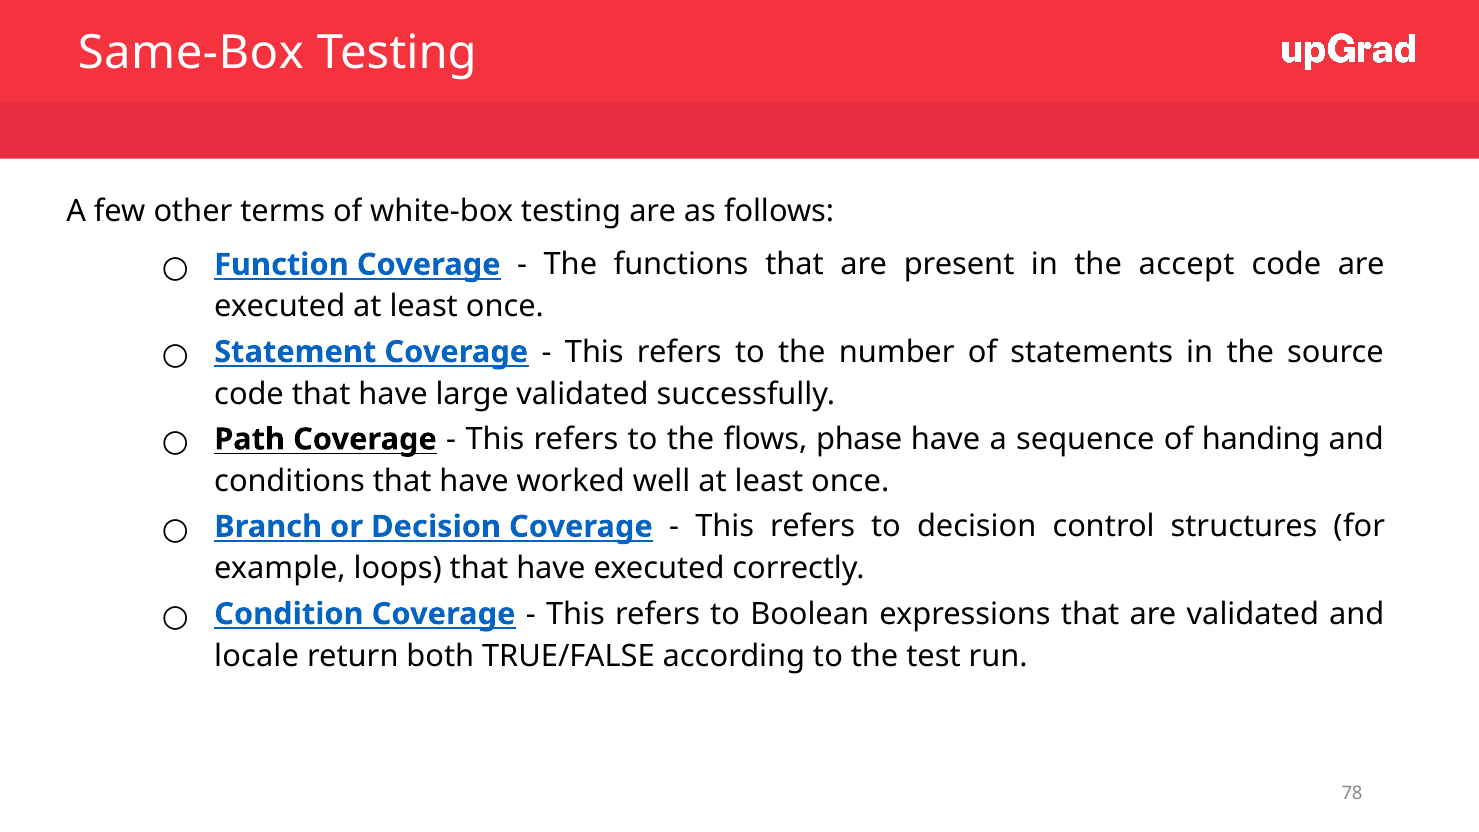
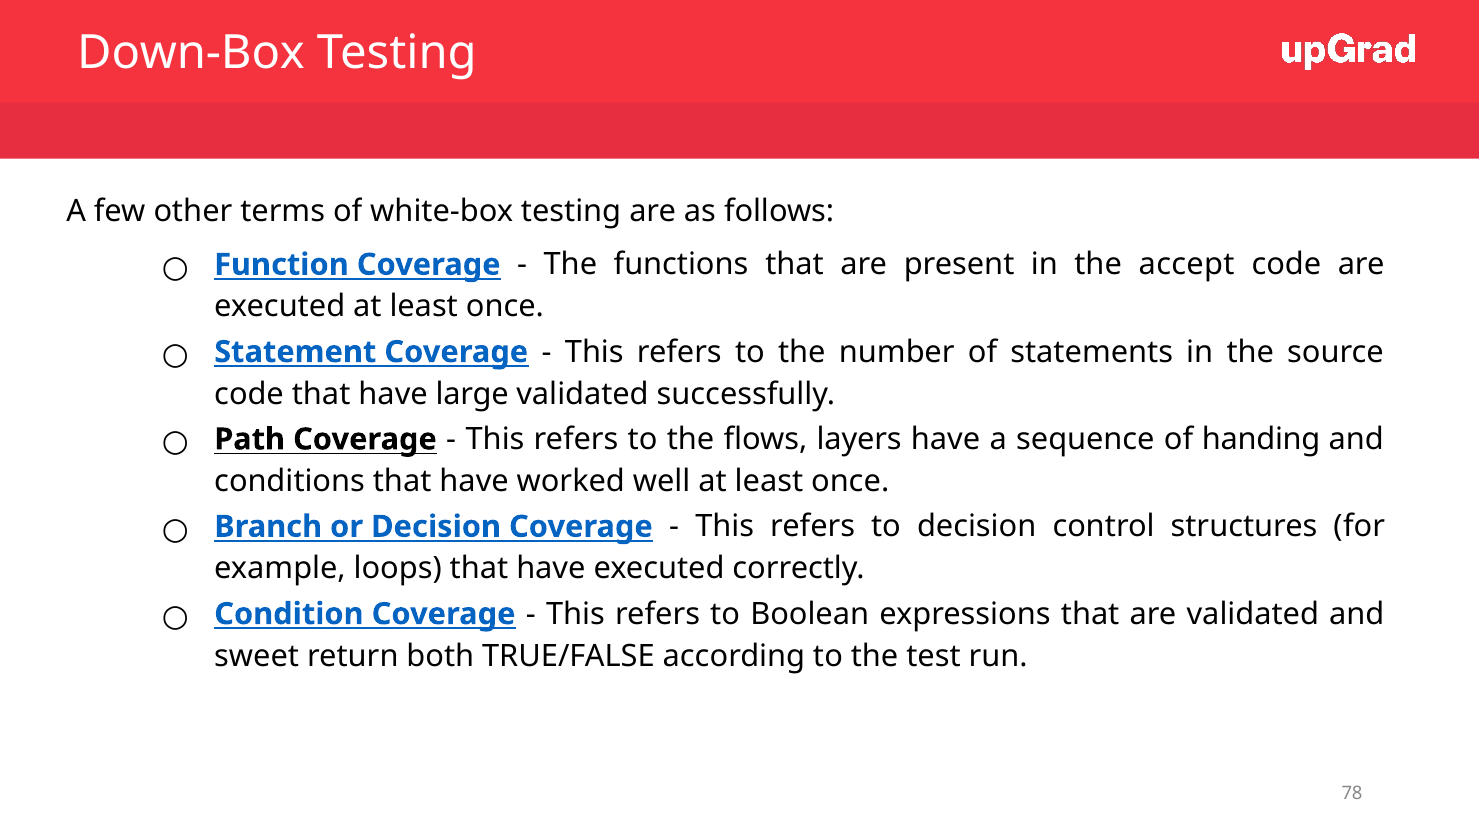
Same-Box: Same-Box -> Down-Box (191, 53)
phase: phase -> layers (859, 439)
locale: locale -> sweet (257, 656)
